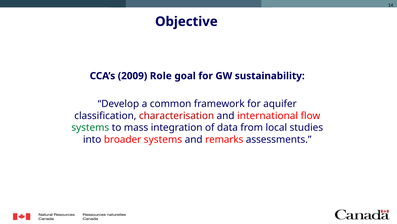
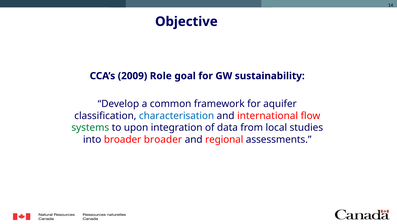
characterisation colour: red -> blue (177, 115)
mass: mass -> upon (136, 127)
broader systems: systems -> broader (163, 139)
remarks: remarks -> regional (224, 139)
